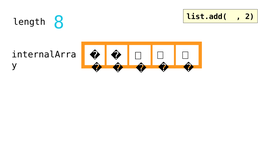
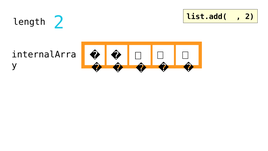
length 8: 8 -> 2 (59, 23)
